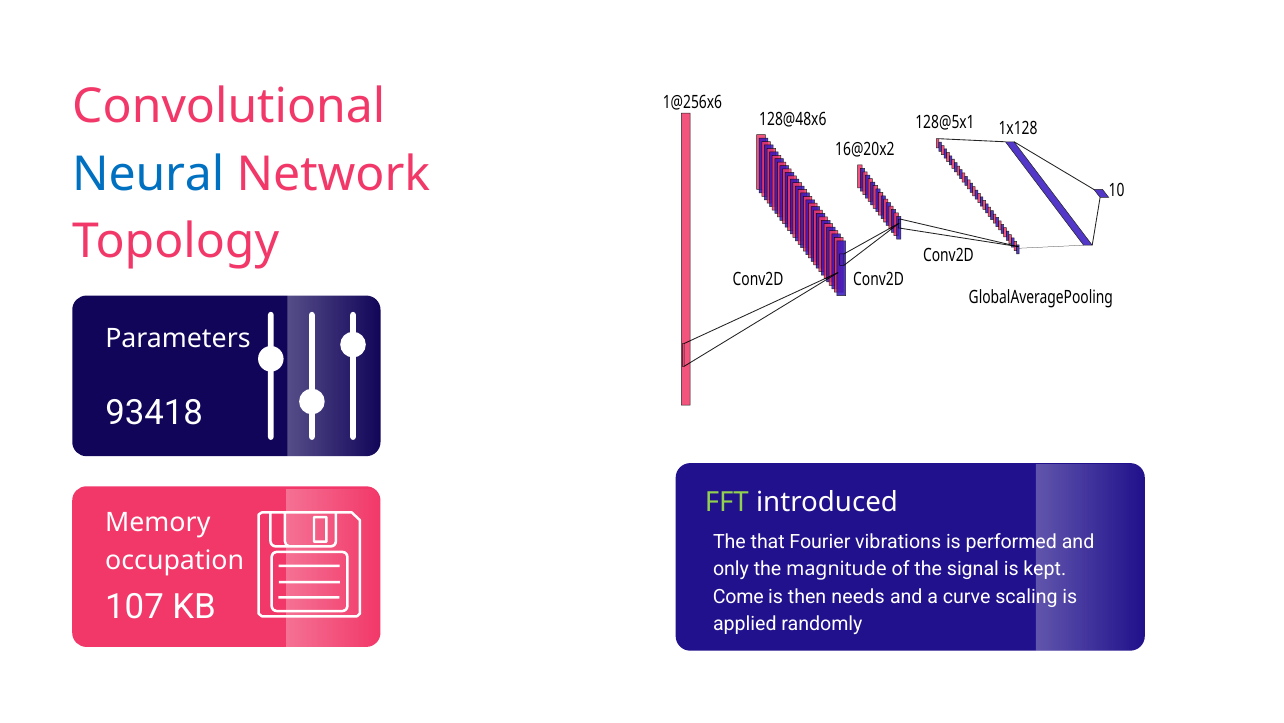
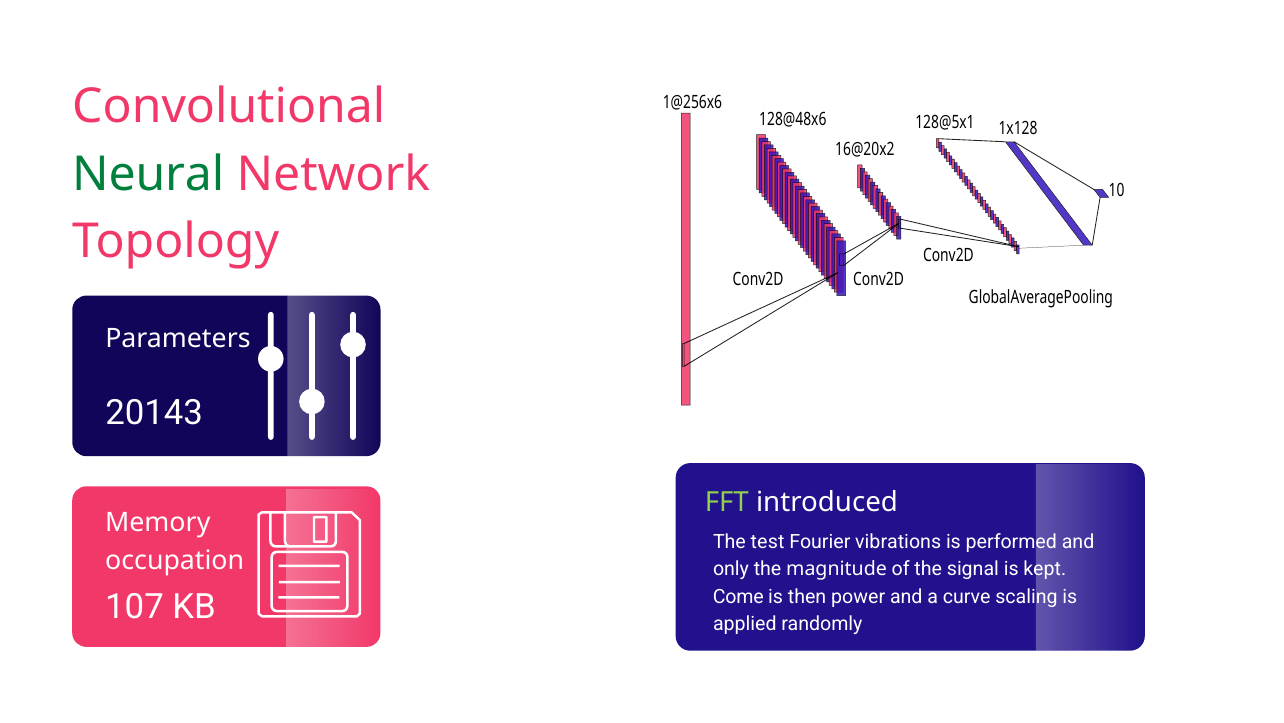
Neural colour: blue -> green (148, 174)
93418: 93418 -> 20143 (154, 412)
that: that -> test (768, 541)
needs: needs -> power (858, 596)
